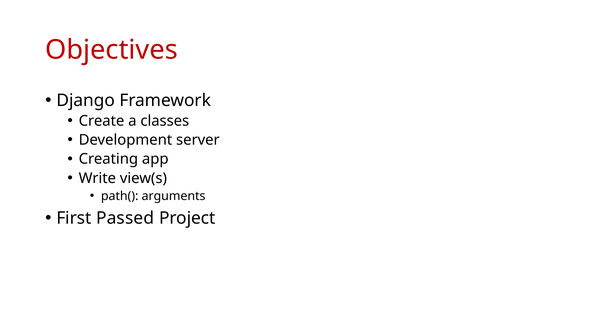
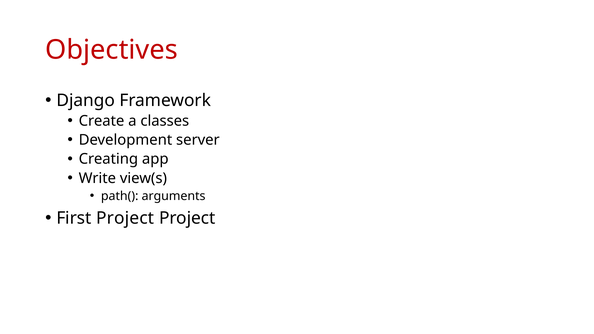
First Passed: Passed -> Project (125, 218)
